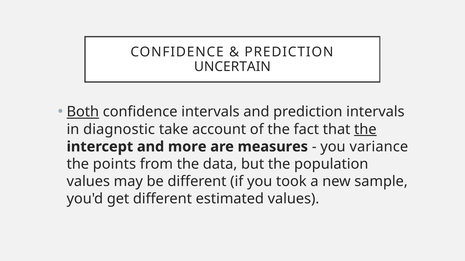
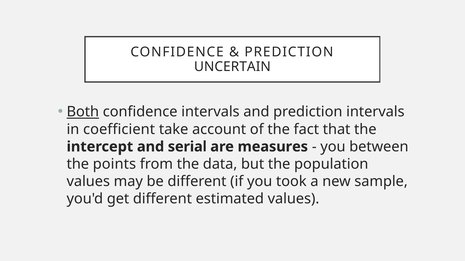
diagnostic: diagnostic -> coefficient (119, 130)
the underline: present -> none (365, 130)
more: more -> serial (187, 147)
variance: variance -> between (379, 147)
